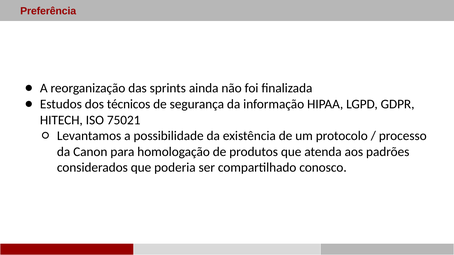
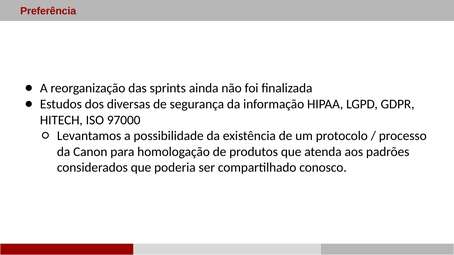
técnicos: técnicos -> diversas (129, 104)
75021: 75021 -> 97000 (124, 120)
